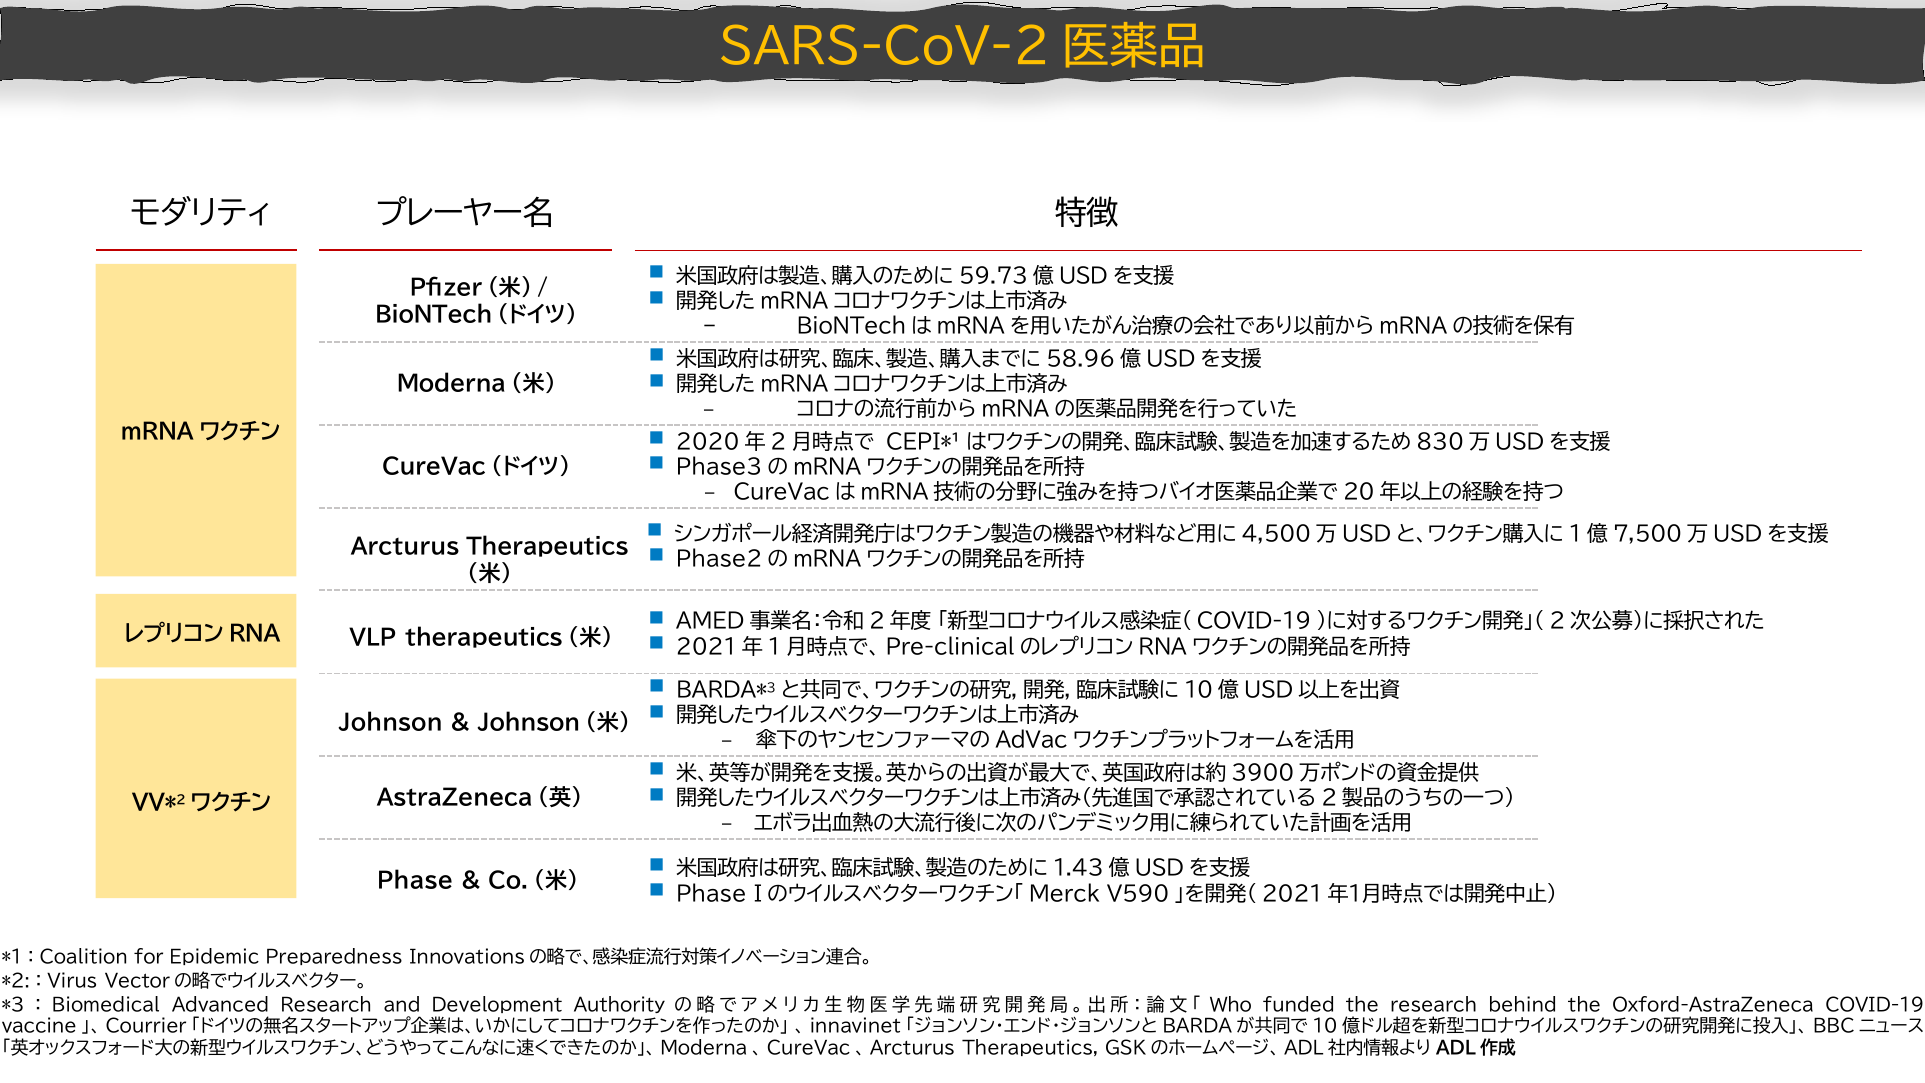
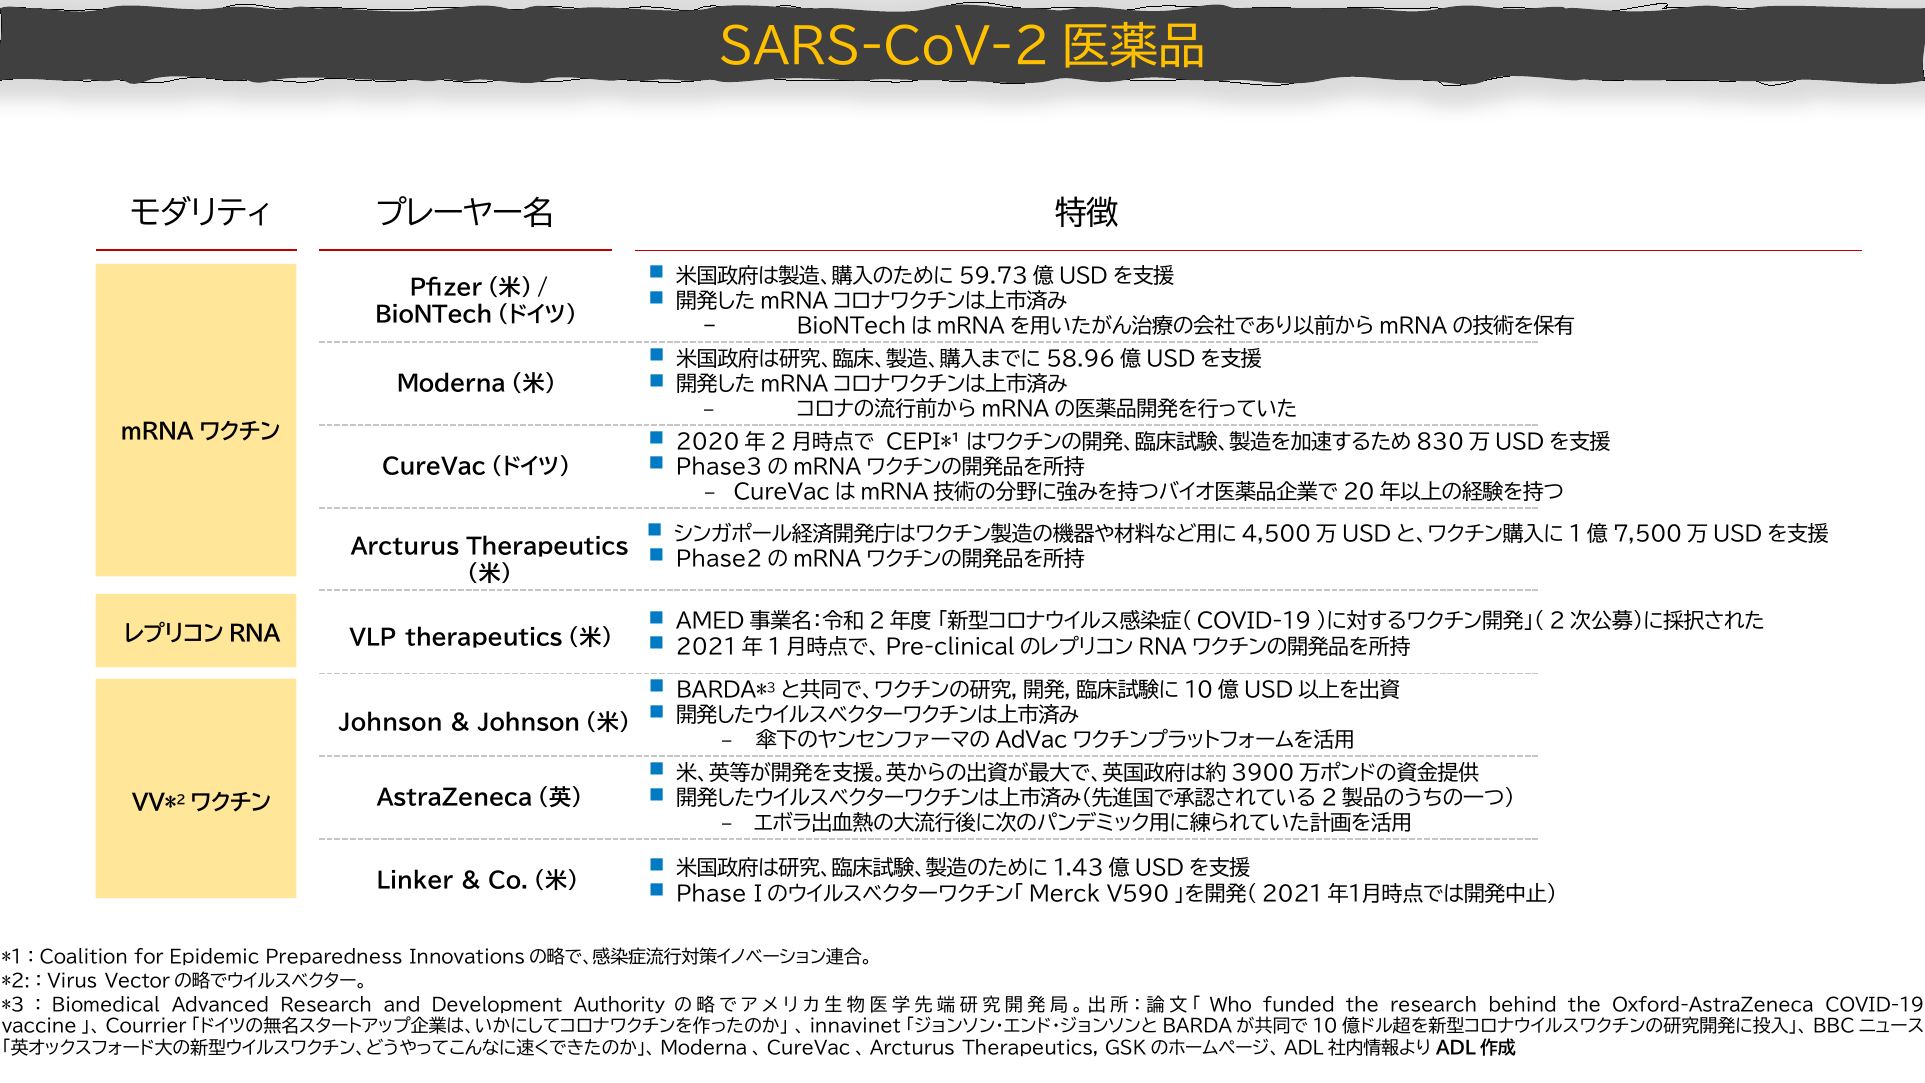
Phase: Phase -> Linker (415, 882)
